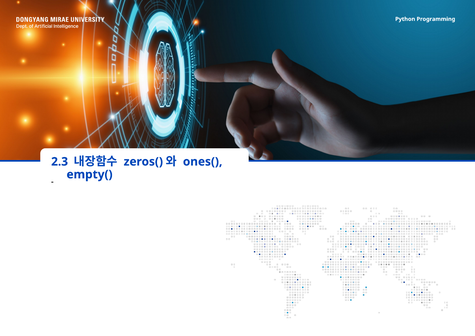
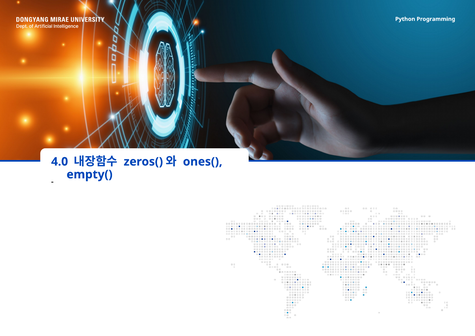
2.3: 2.3 -> 4.0 (60, 162)
